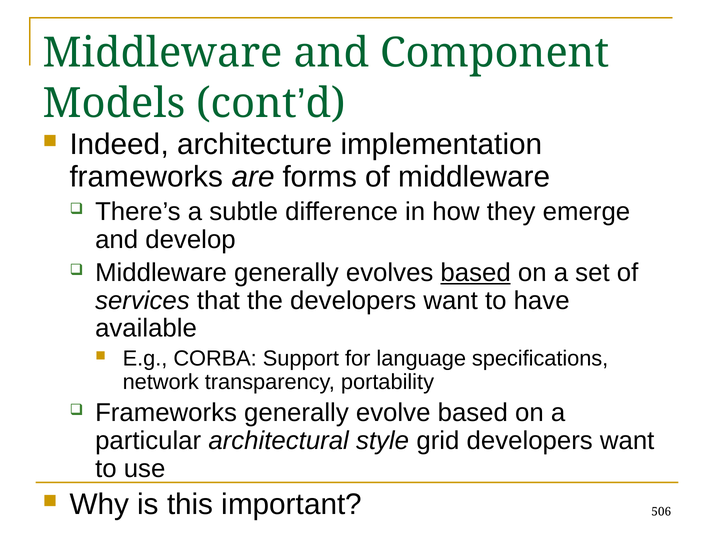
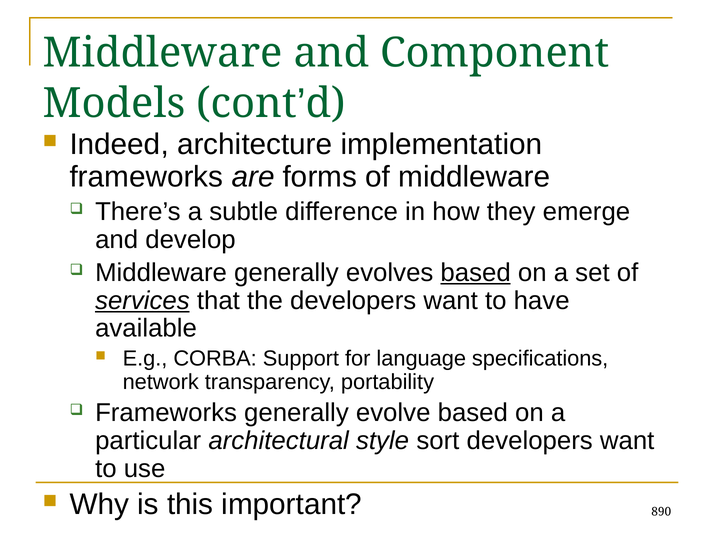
services underline: none -> present (142, 300)
grid: grid -> sort (438, 440)
506: 506 -> 890 (661, 511)
